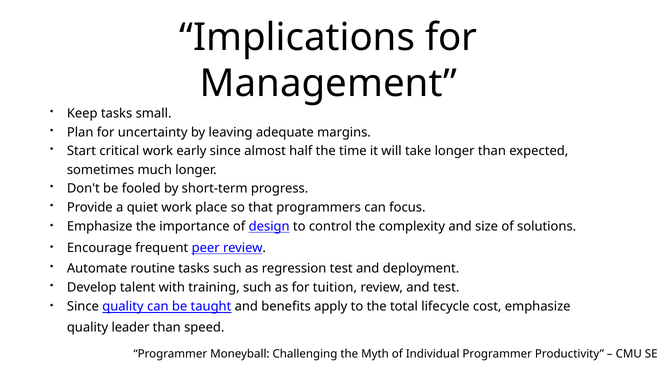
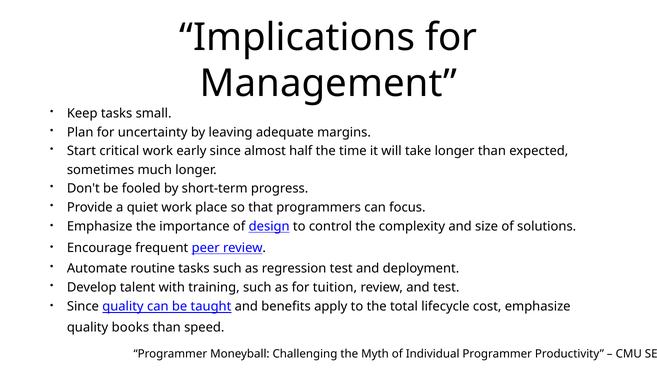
leader: leader -> books (130, 327)
